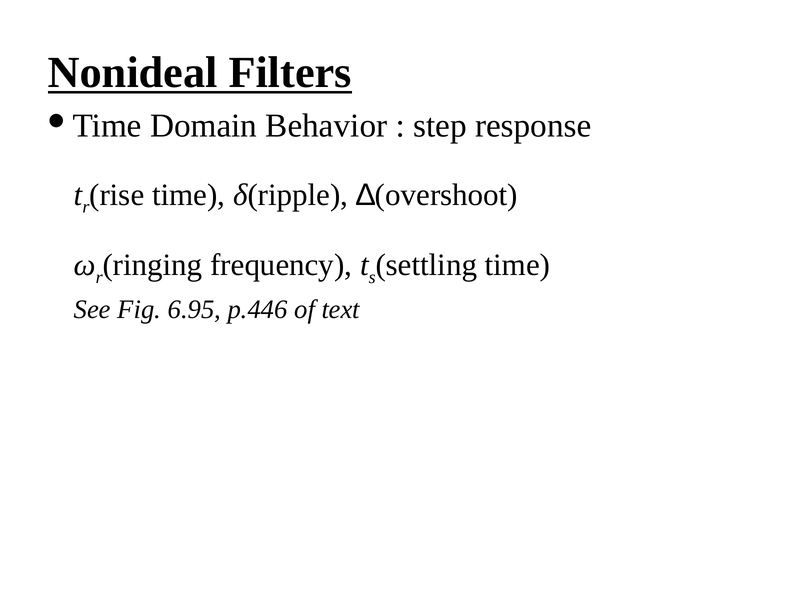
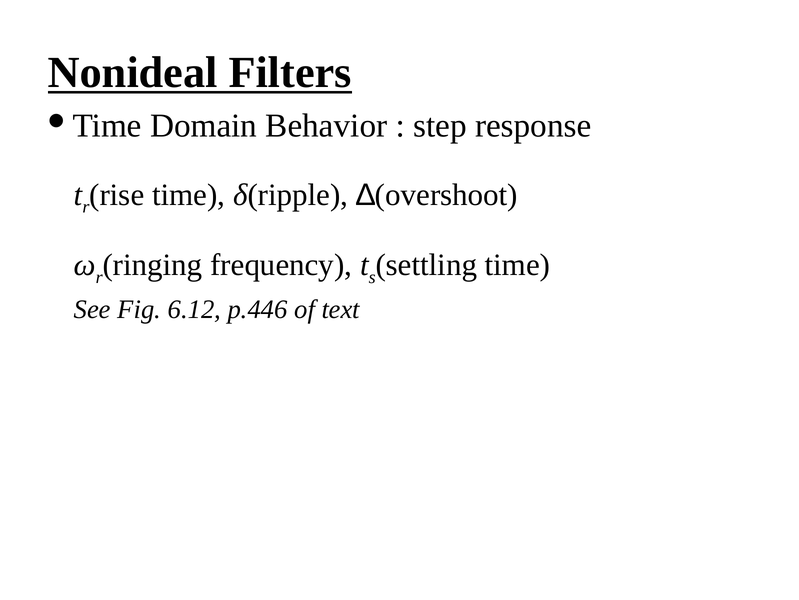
6.95: 6.95 -> 6.12 (194, 309)
